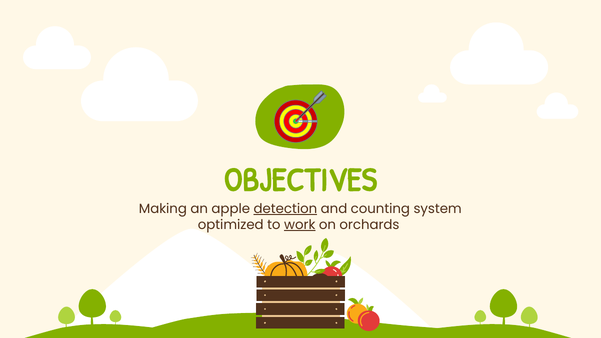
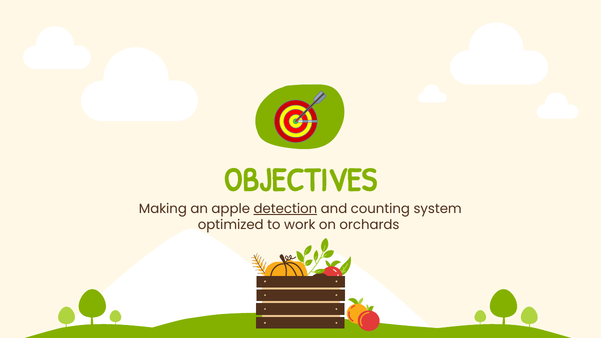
work underline: present -> none (300, 225)
